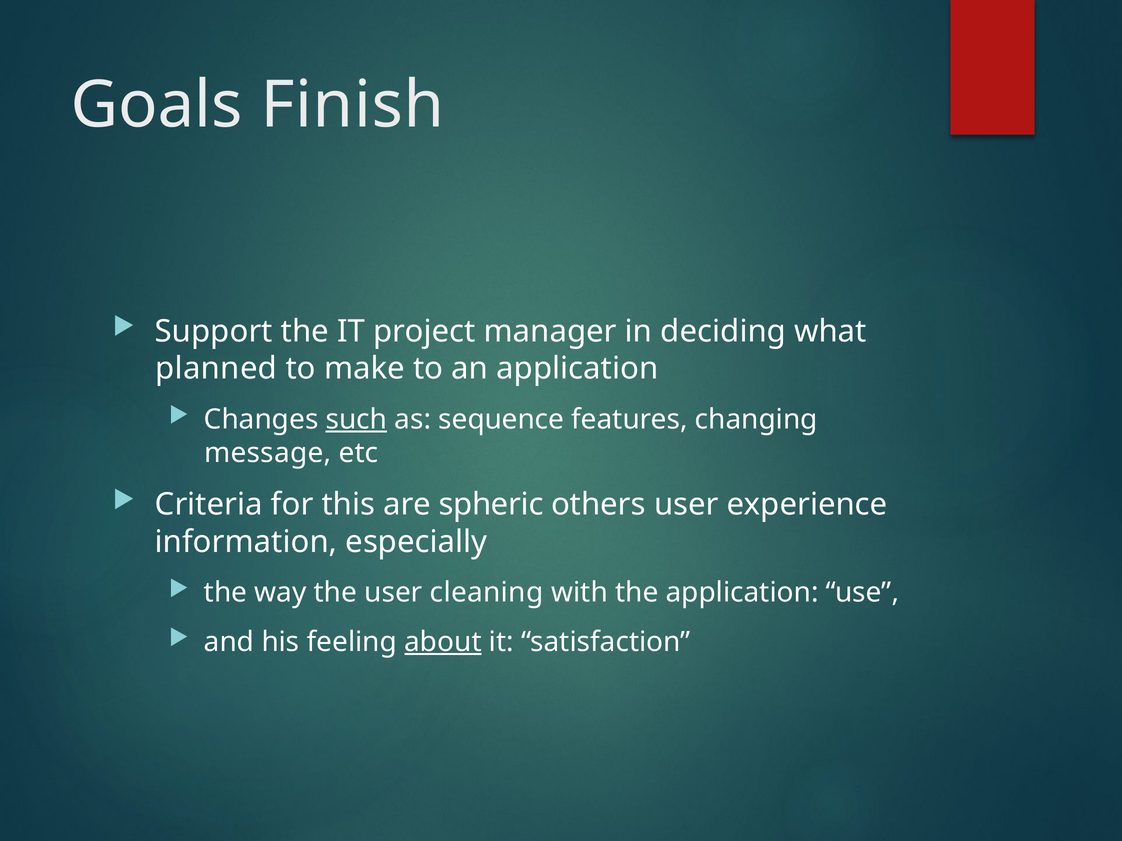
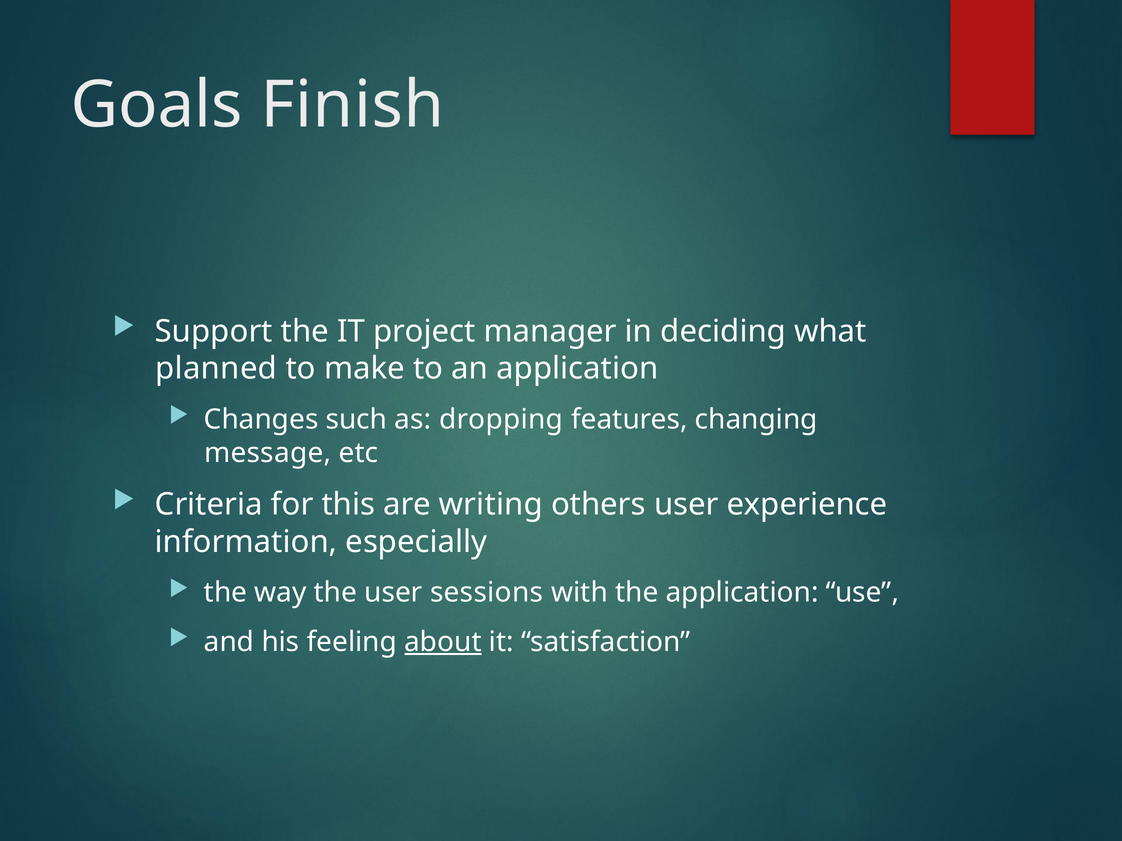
such underline: present -> none (356, 420)
sequence: sequence -> dropping (501, 420)
spheric: spheric -> writing (491, 505)
cleaning: cleaning -> sessions (487, 593)
